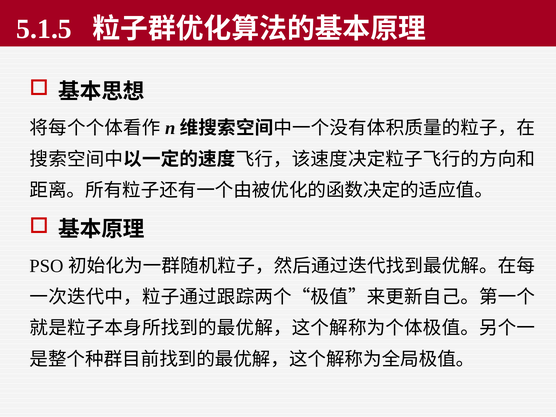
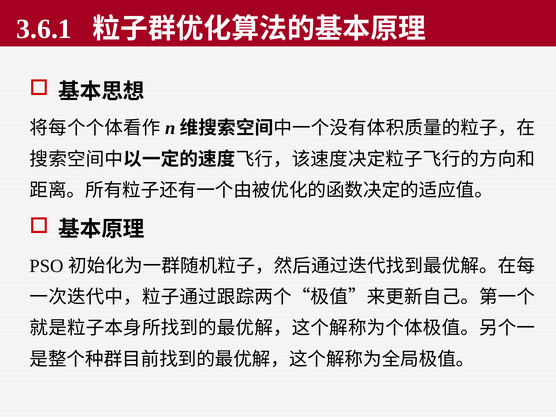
5.1.5: 5.1.5 -> 3.6.1 (44, 29)
